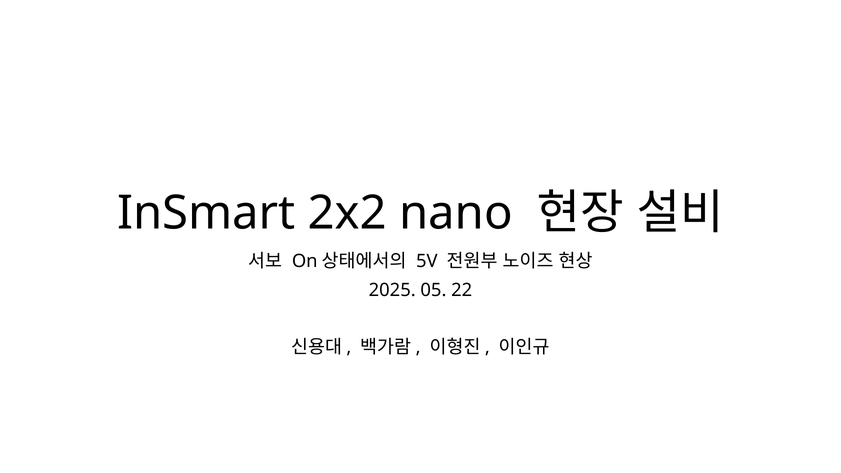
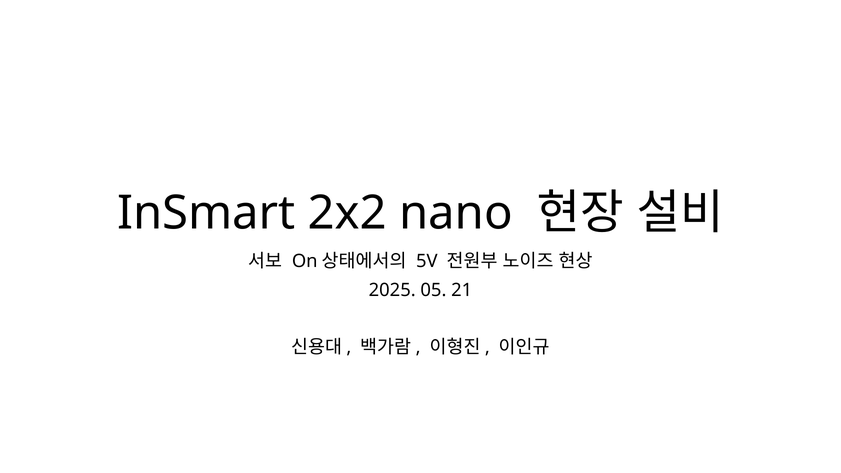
22: 22 -> 21 (462, 290)
